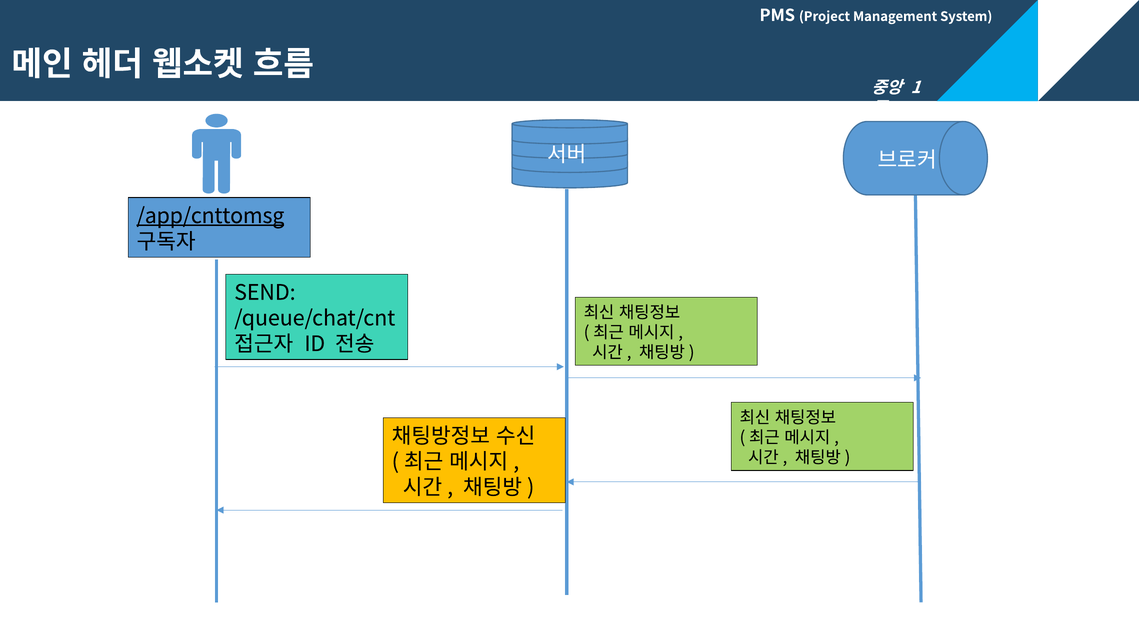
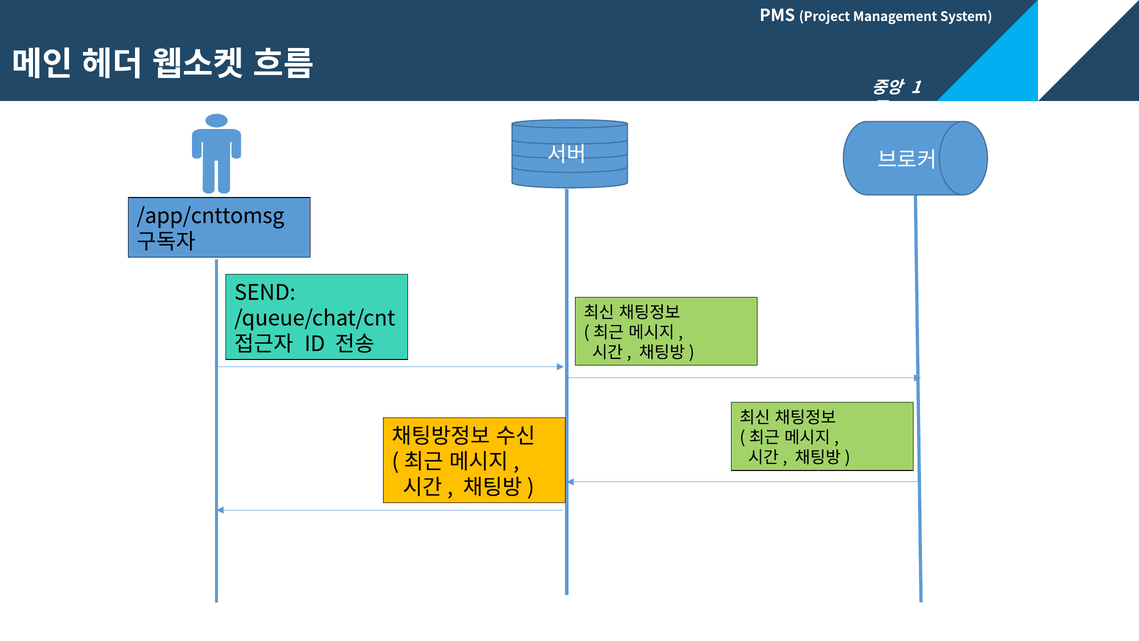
/app/cnttomsg underline: present -> none (210, 216)
